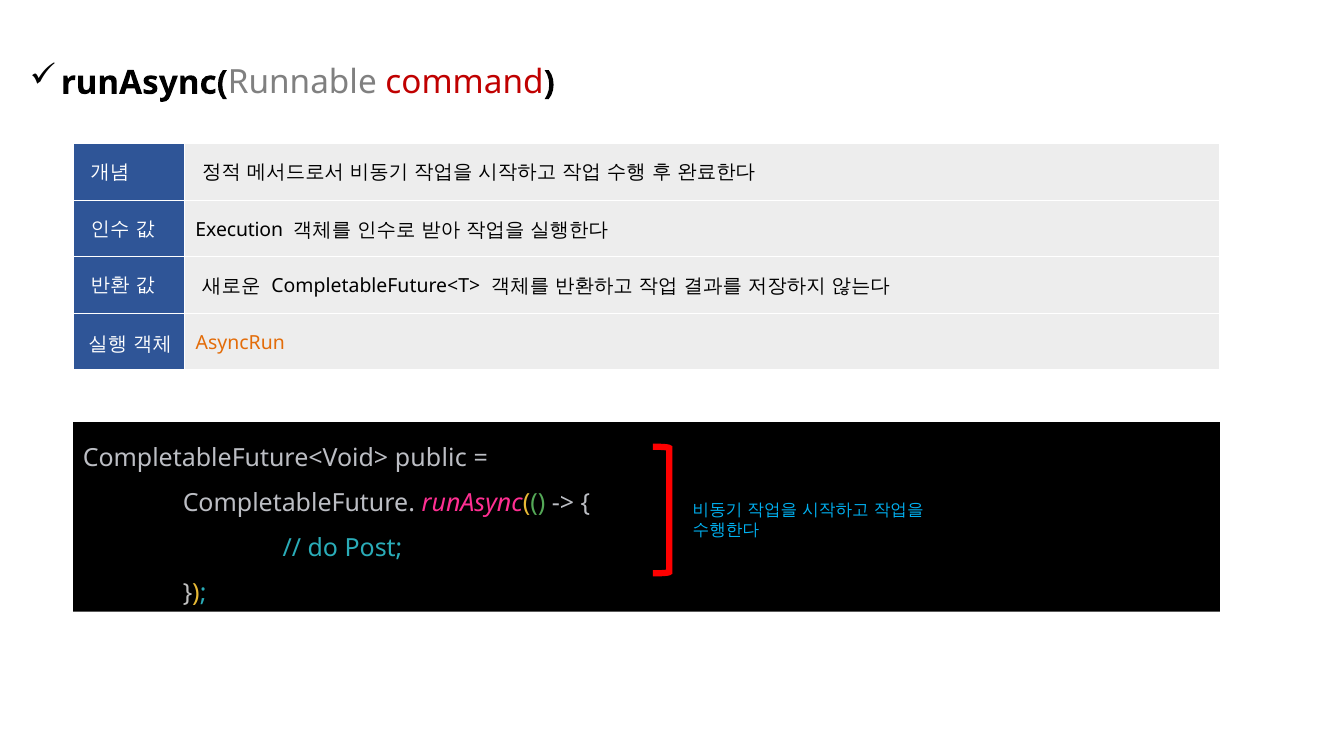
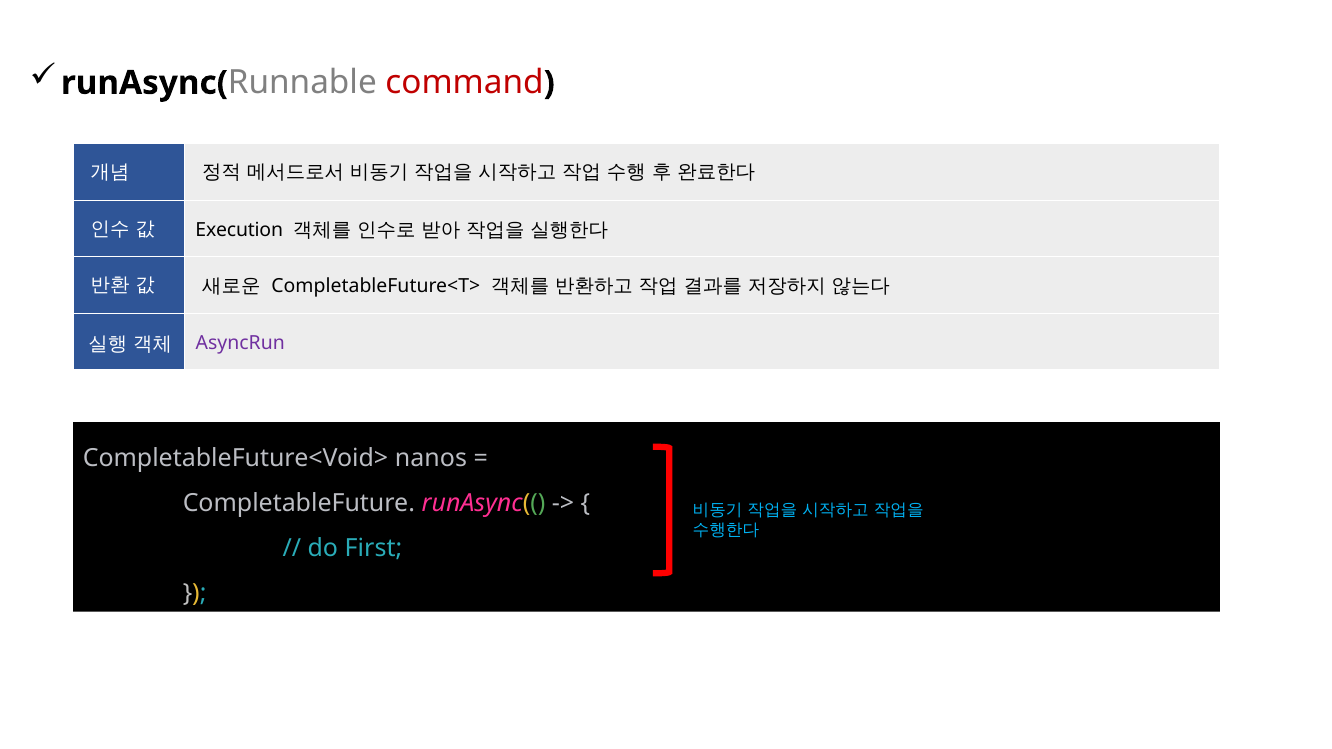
AsyncRun colour: orange -> purple (240, 343)
public: public -> nanos (431, 459)
Post: Post -> First (373, 549)
